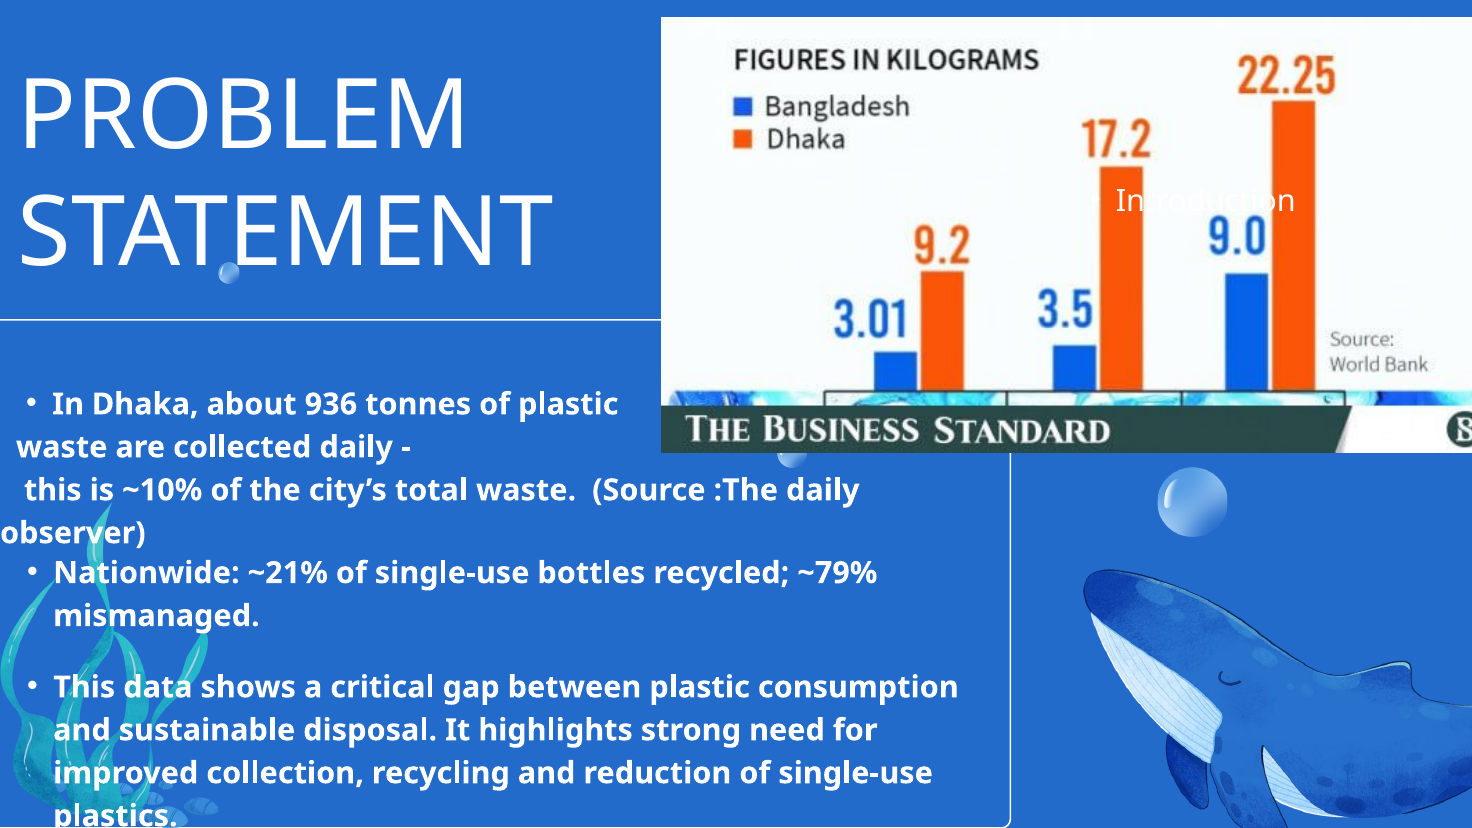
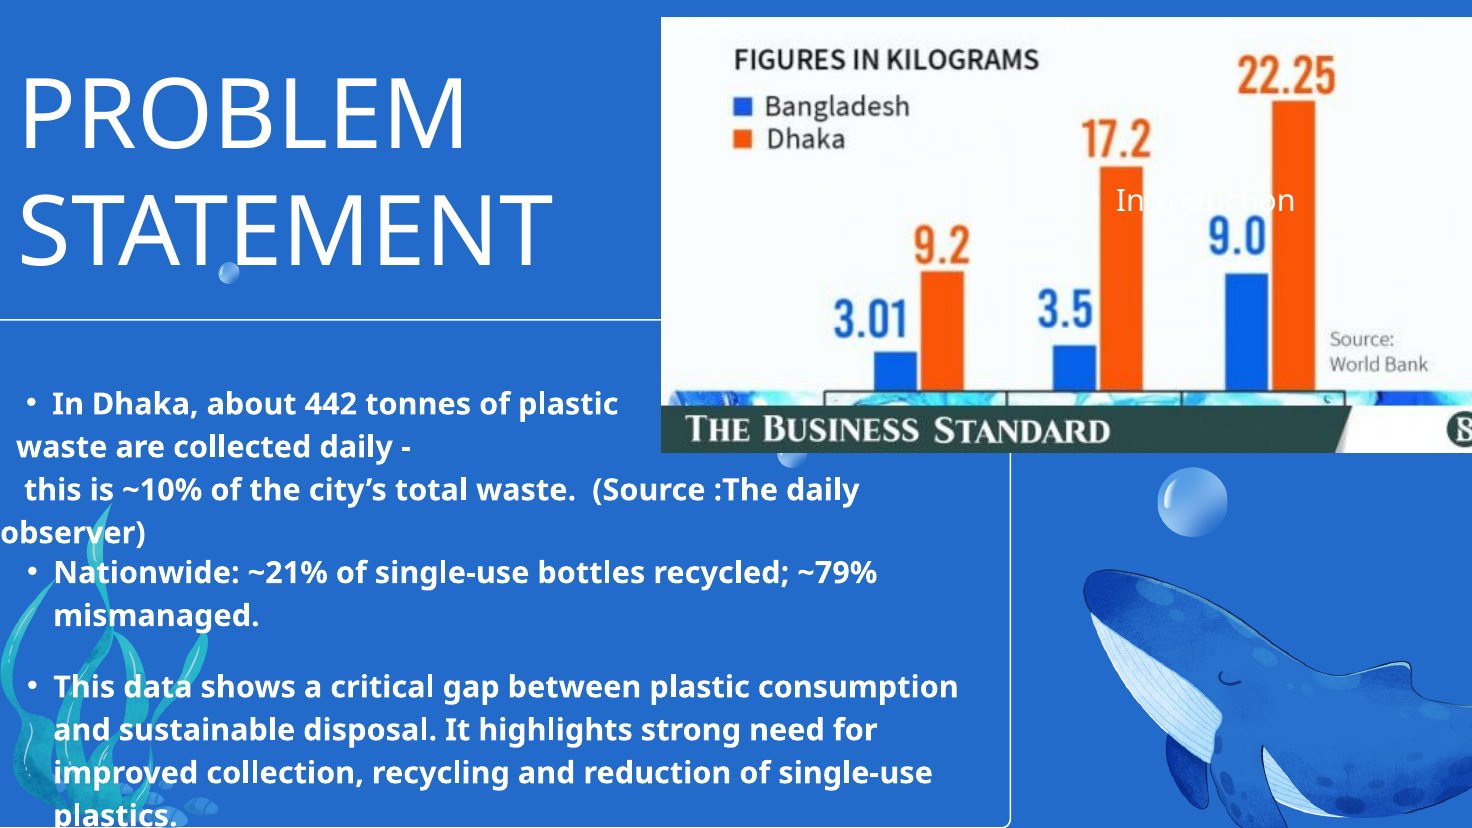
936: 936 -> 442 (331, 404)
